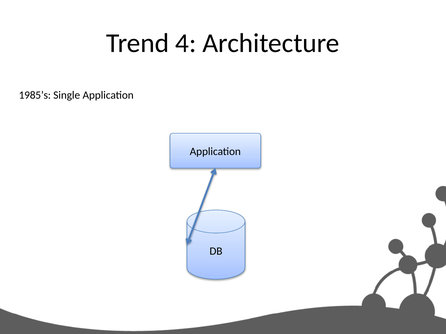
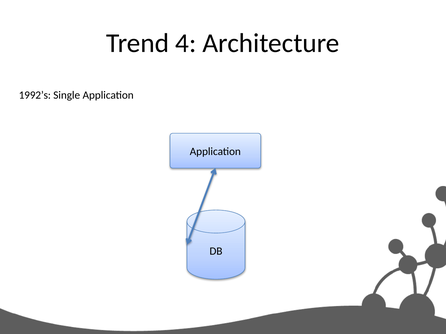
1985’s: 1985’s -> 1992’s (35, 95)
